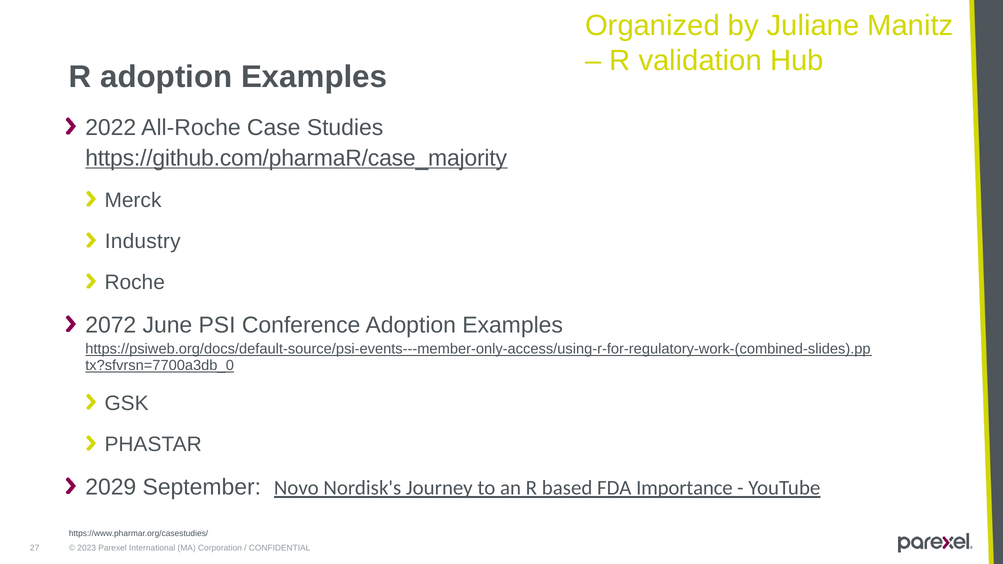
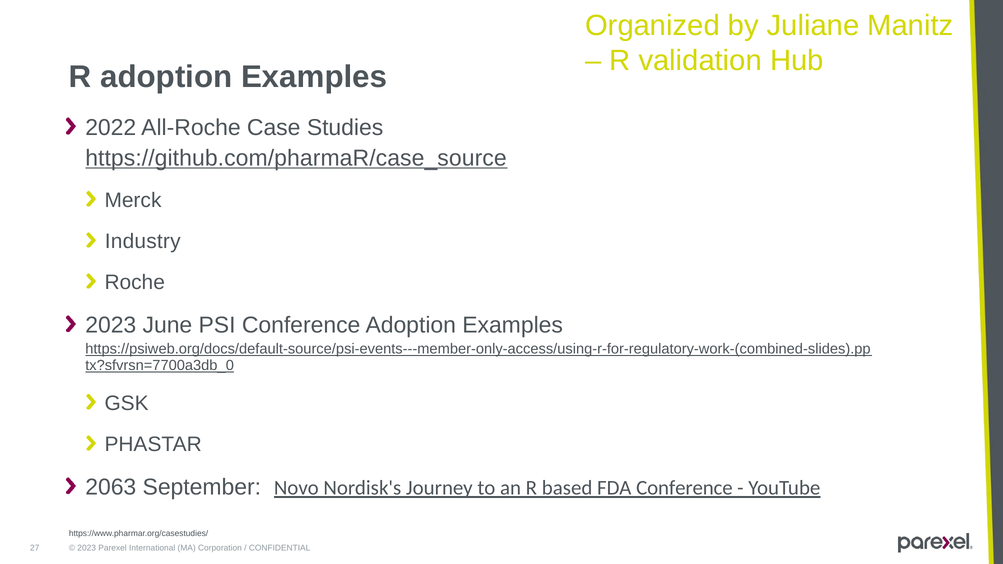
https://github.com/pharmaR/case_majority: https://github.com/pharmaR/case_majority -> https://github.com/pharmaR/case_source (296, 158)
2072: 2072 -> 2023 (111, 325)
2029: 2029 -> 2063 (111, 487)
FDA Importance: Importance -> Conference (684, 488)
